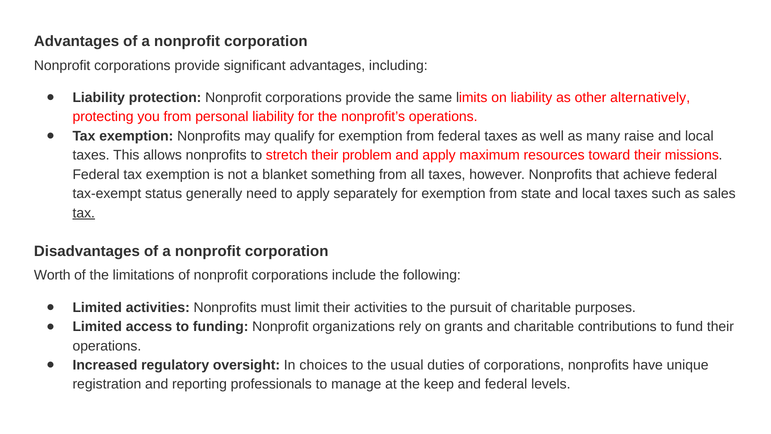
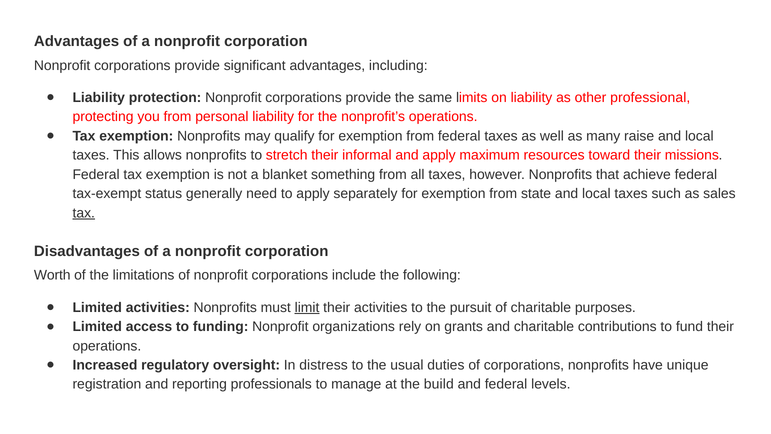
alternatively: alternatively -> professional (650, 98)
problem: problem -> informal (367, 155)
limit underline: none -> present (307, 307)
choices: choices -> distress (324, 365)
keep: keep -> build (439, 384)
